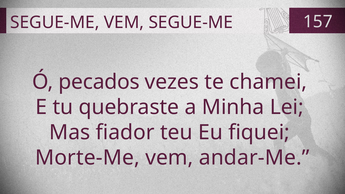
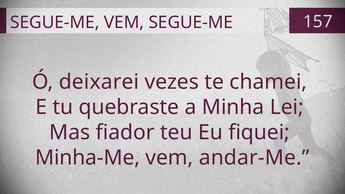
pecados: pecados -> deixarei (99, 82)
Morte-Me: Morte-Me -> Minha-Me (88, 158)
